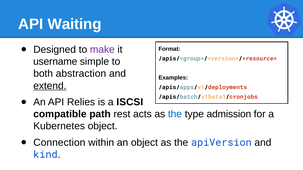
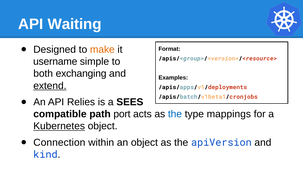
make colour: purple -> orange (102, 50)
abstraction: abstraction -> exchanging (81, 74)
ISCSI: ISCSI -> SEES (130, 102)
rest: rest -> port (122, 114)
admission: admission -> mappings (229, 114)
Kubernetes underline: none -> present (59, 127)
